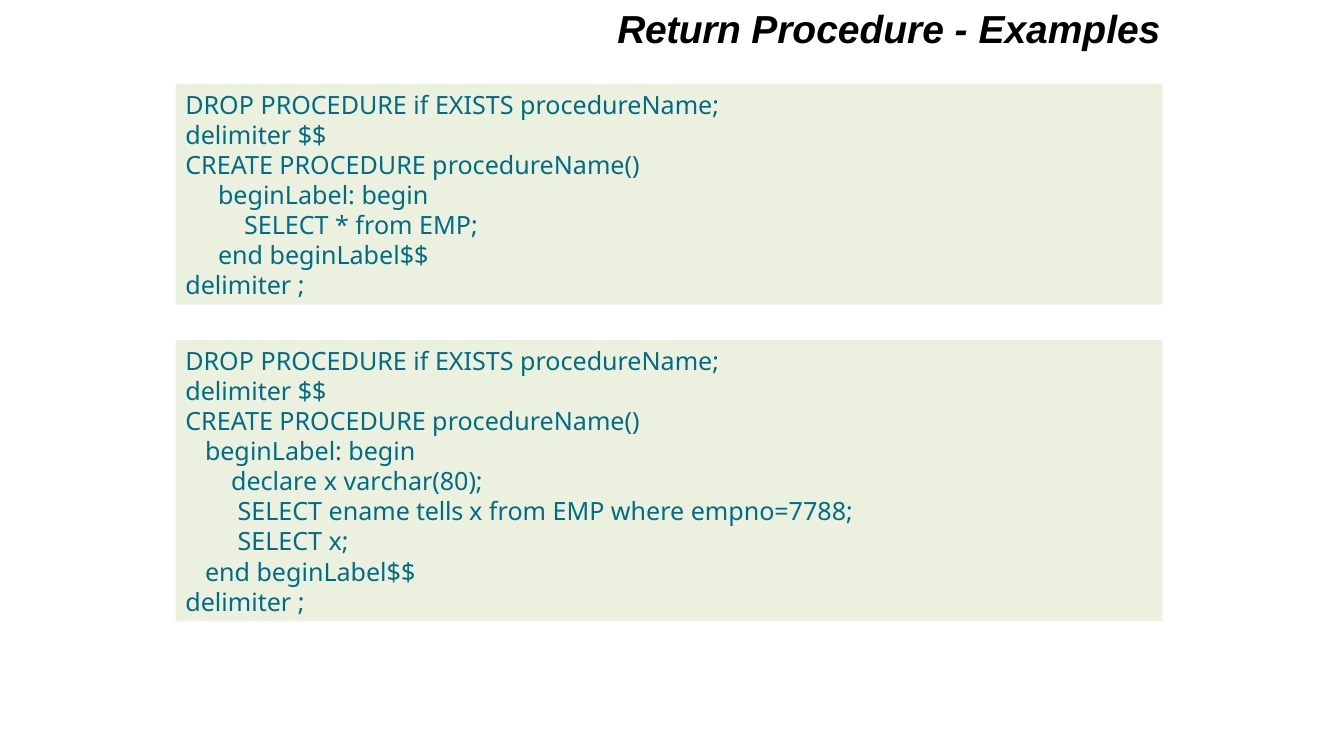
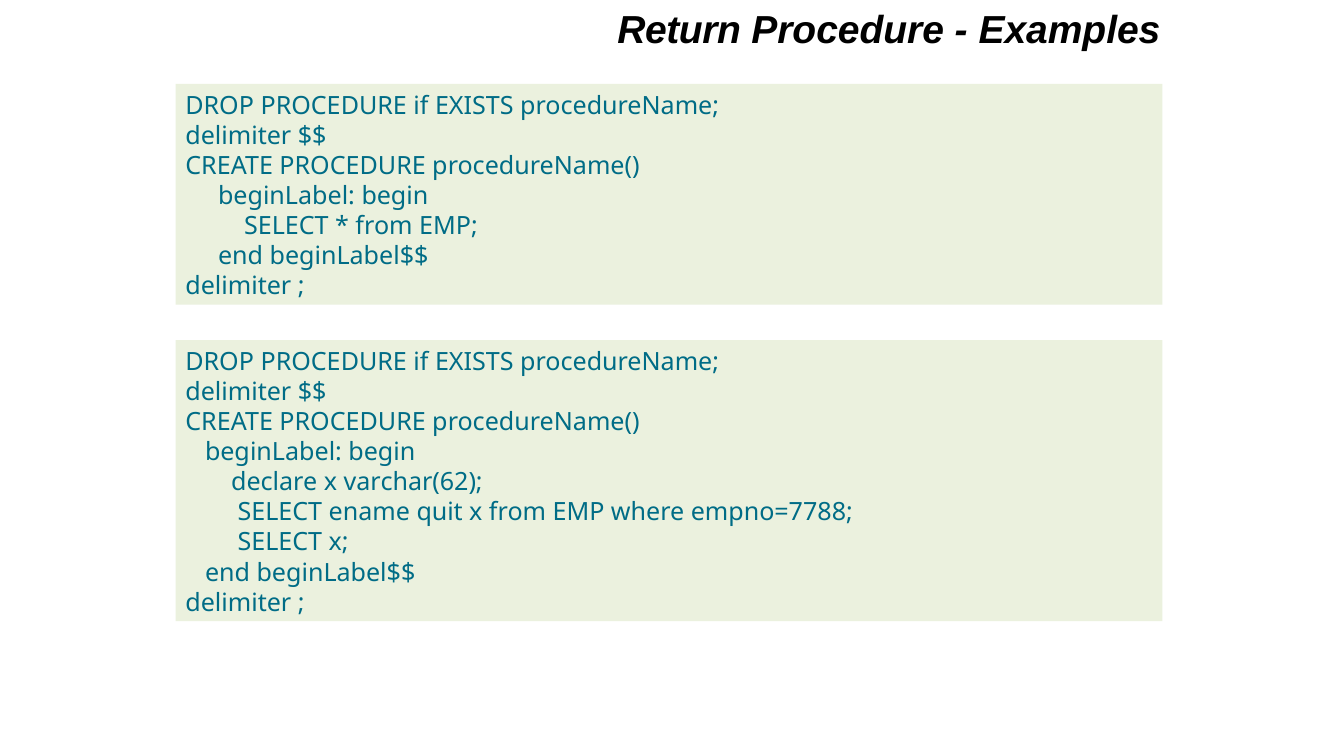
varchar(80: varchar(80 -> varchar(62 (413, 482)
tells: tells -> quit (440, 512)
